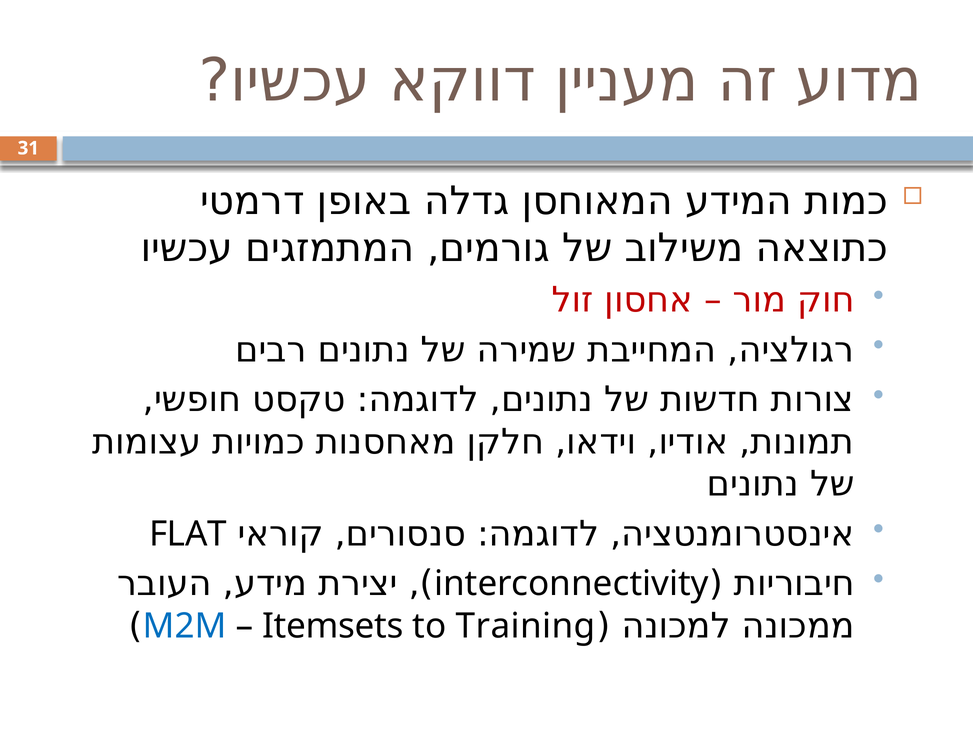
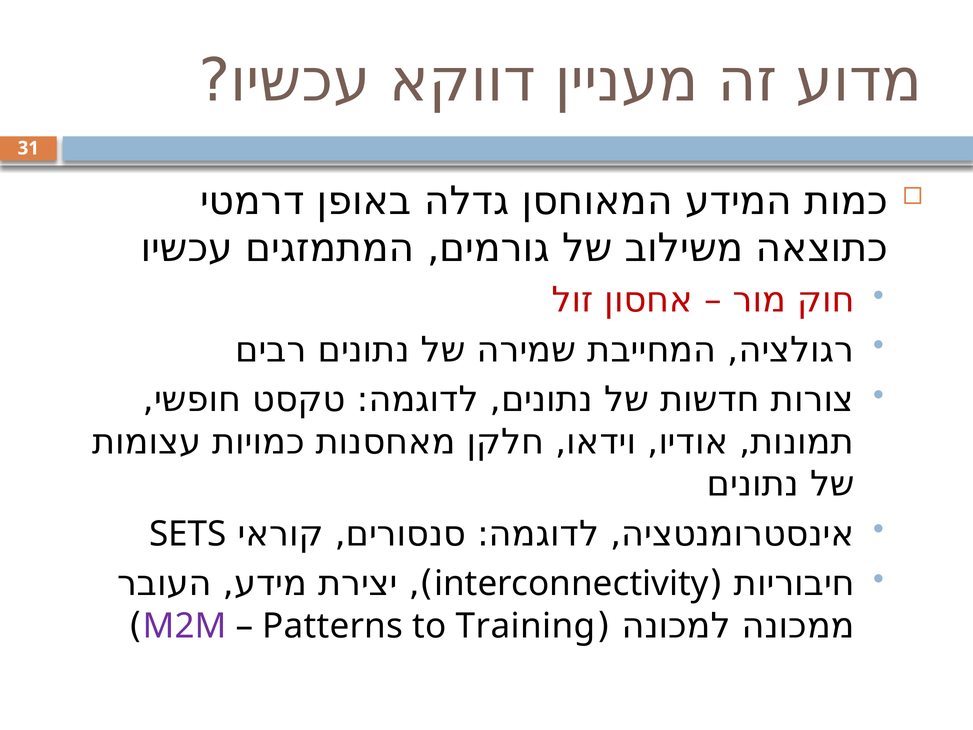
FLAT: FLAT -> SETS (188, 534)
M2M colour: blue -> purple (185, 626)
Itemsets: Itemsets -> Patterns (333, 626)
